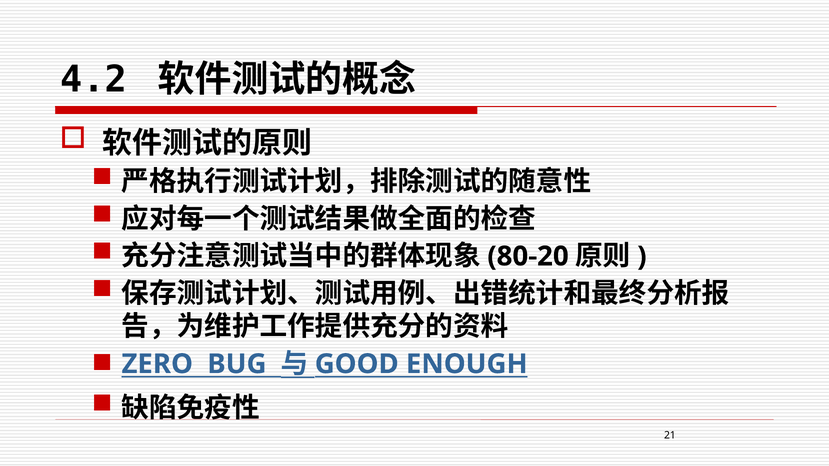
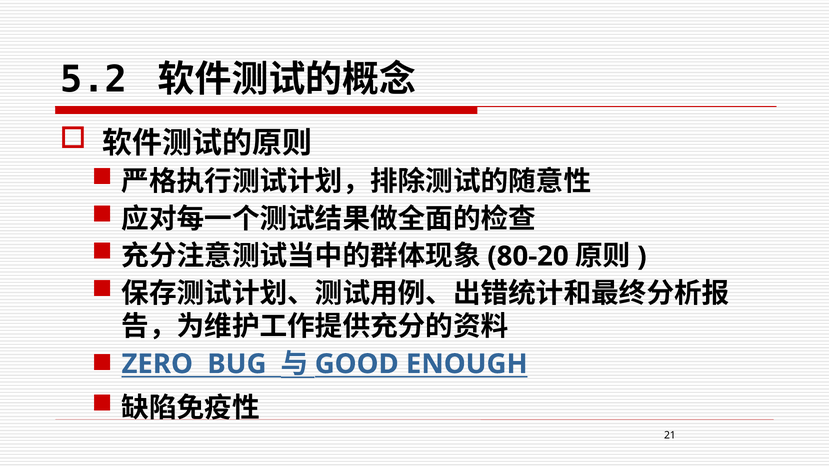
4.2: 4.2 -> 5.2 (94, 80)
